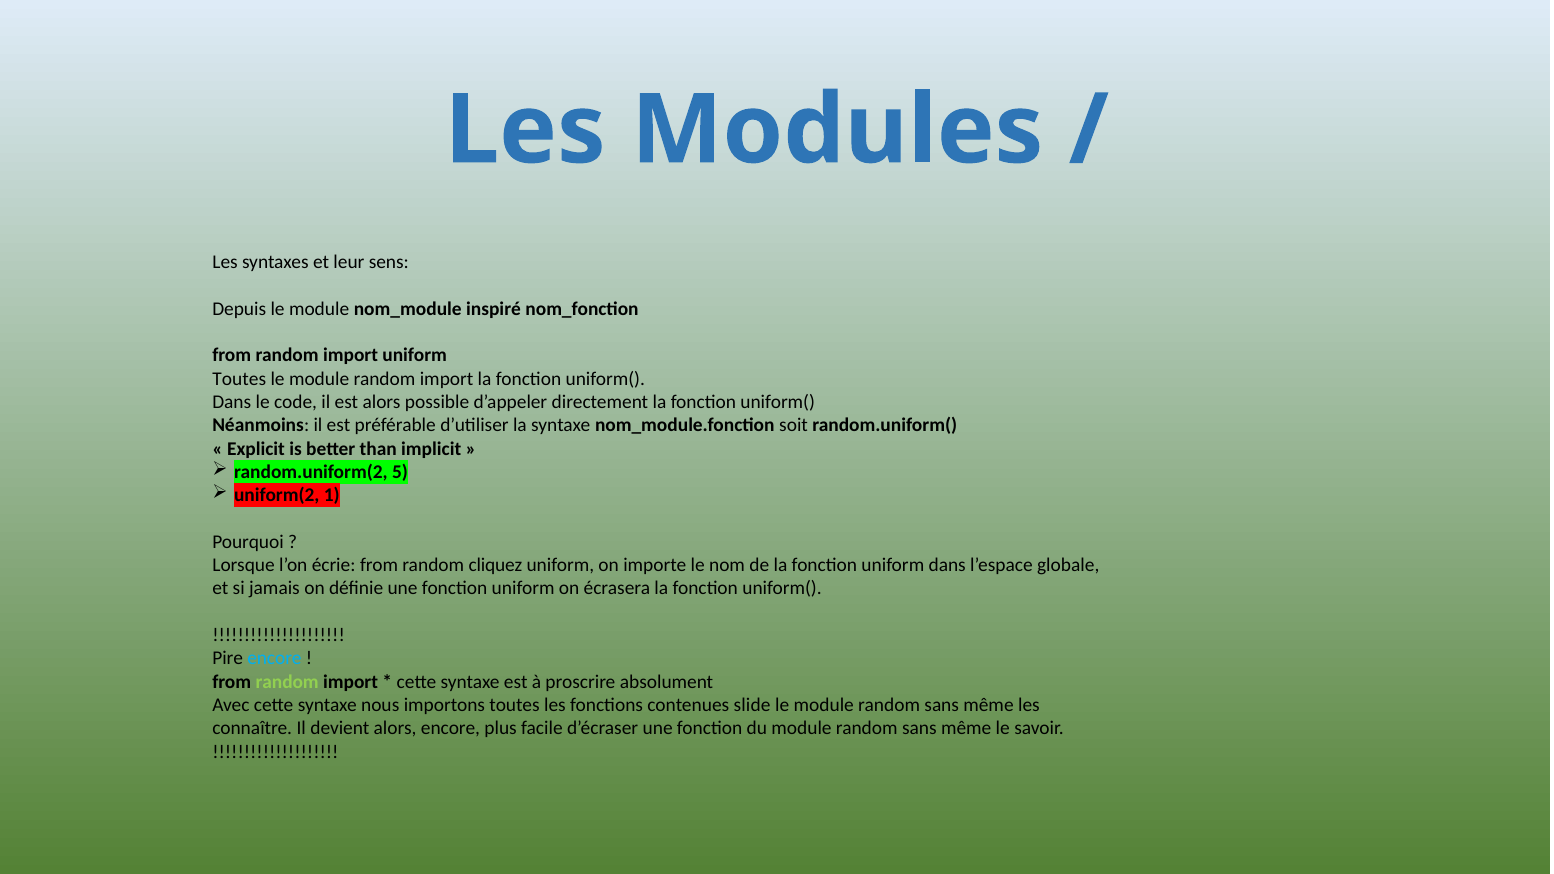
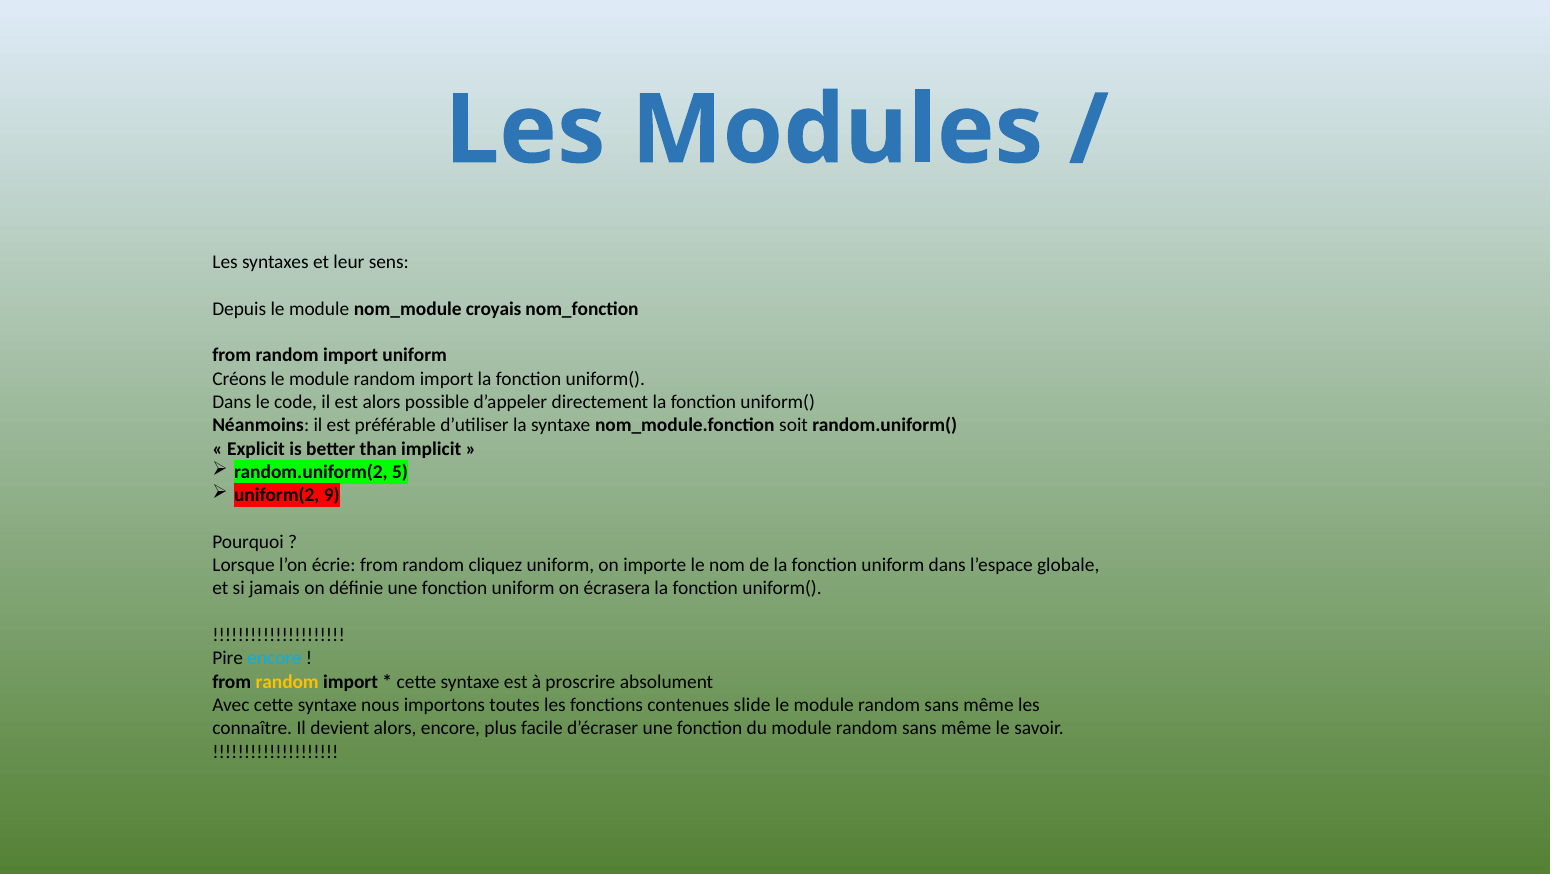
inspiré: inspiré -> croyais (494, 309)
Toutes: Toutes -> Créons (239, 379)
1: 1 -> 9 (332, 495)
random colour: light green -> yellow (287, 682)
